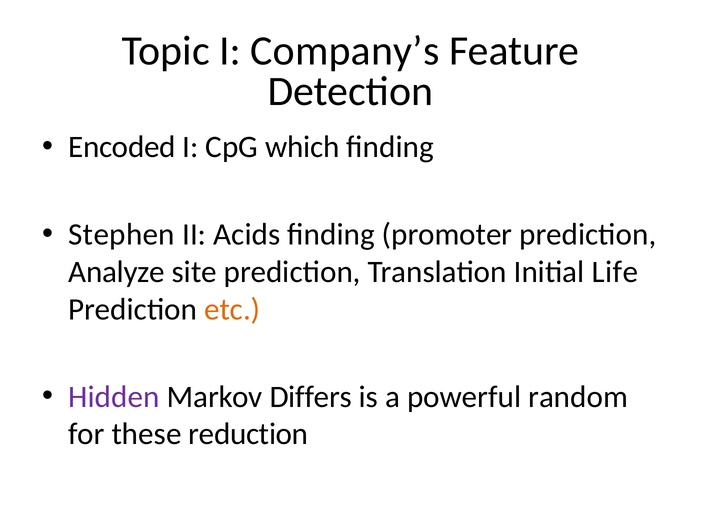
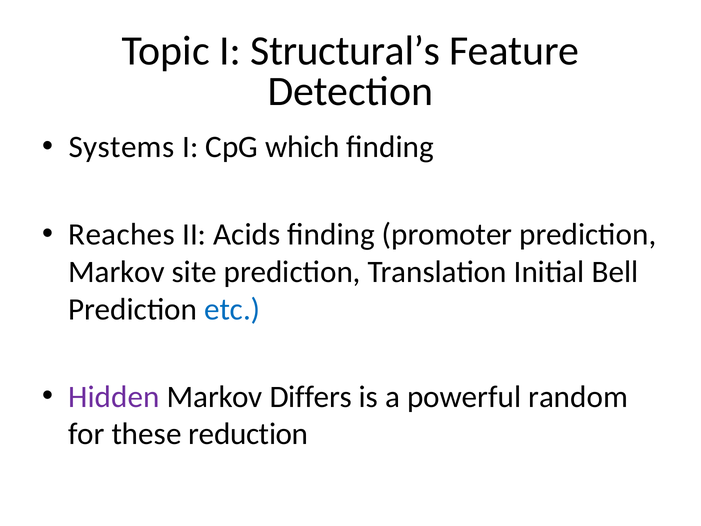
Company’s: Company’s -> Structural’s (345, 51)
Encoded: Encoded -> Systems (122, 147)
Stephen: Stephen -> Reaches (122, 234)
Analyze: Analyze -> Markov (117, 272)
Life: Life -> Bell (615, 272)
etc colour: orange -> blue (232, 309)
